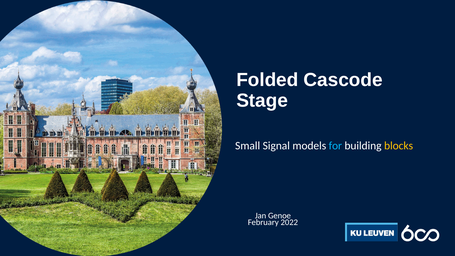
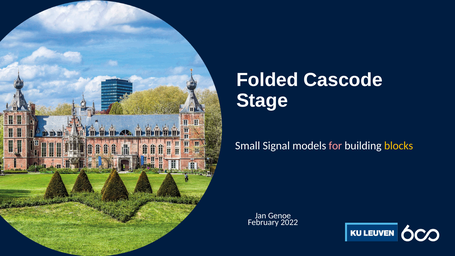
for colour: light blue -> pink (335, 146)
